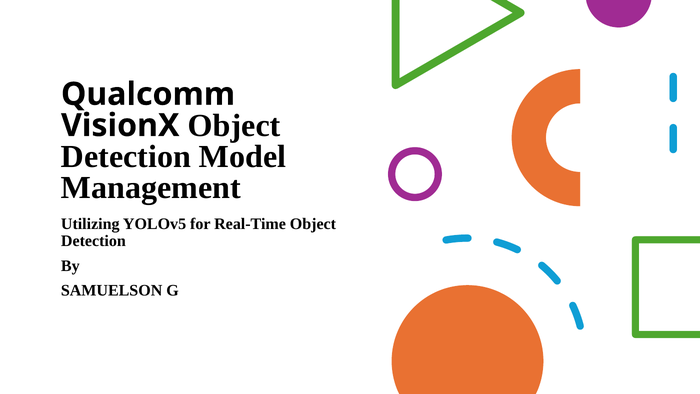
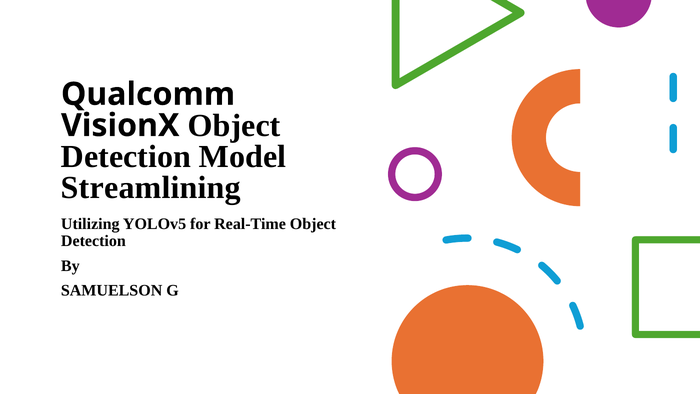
Management: Management -> Streamlining (151, 188)
